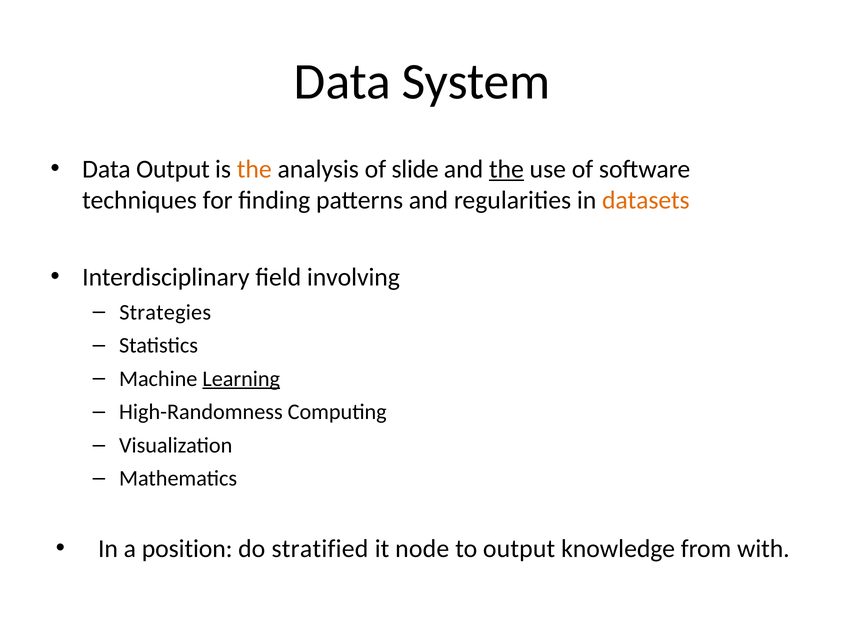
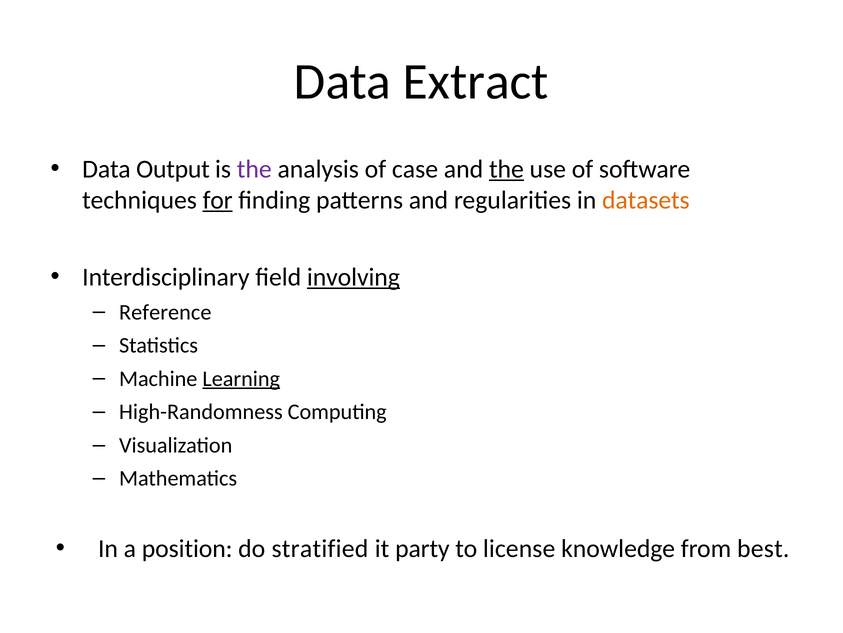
System: System -> Extract (476, 82)
the colour: orange -> purple (254, 169)
slide: slide -> case (415, 169)
for underline: none -> present (218, 200)
involving underline: none -> present (353, 277)
Strategies: Strategies -> Reference (165, 312)
node: node -> party (422, 548)
to output: output -> license (519, 548)
with: with -> best (763, 548)
